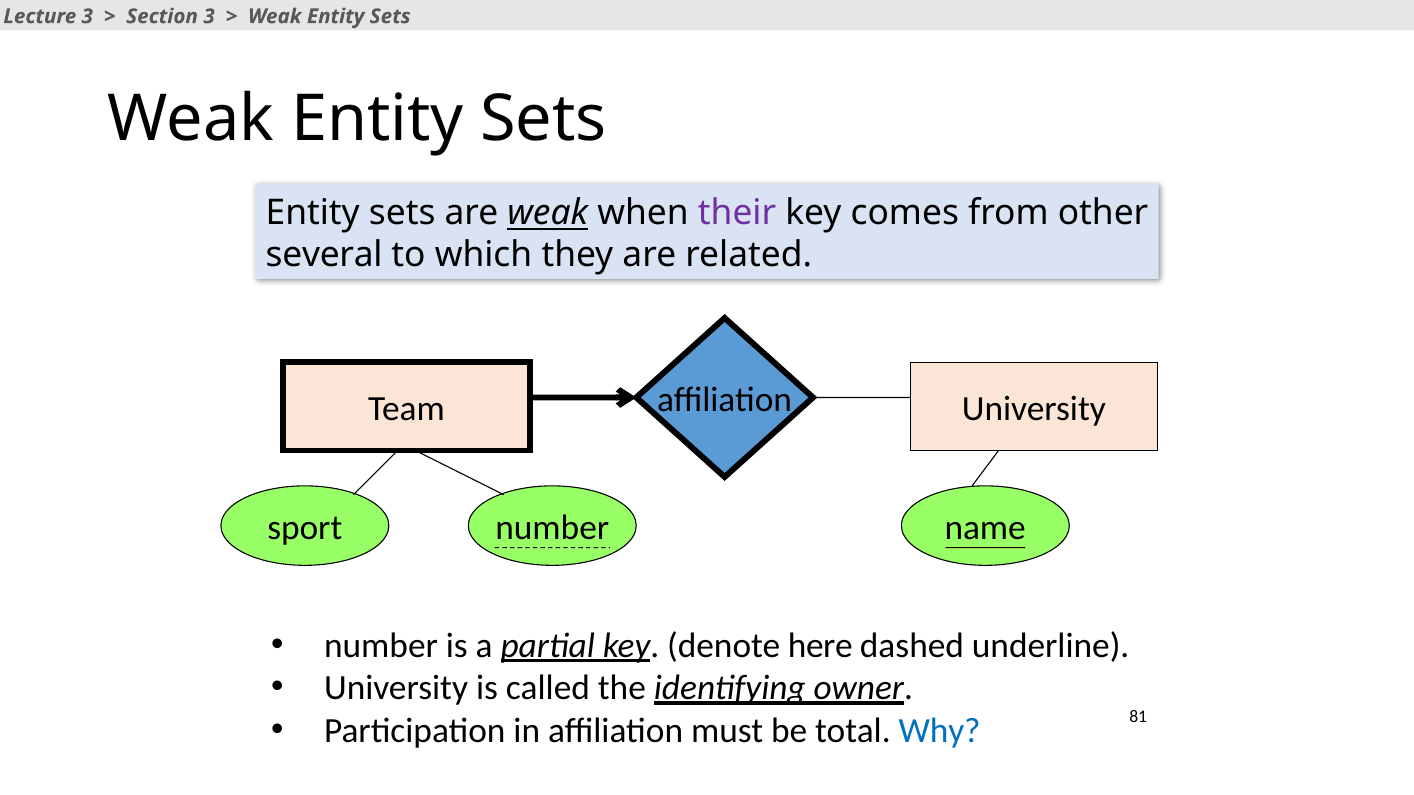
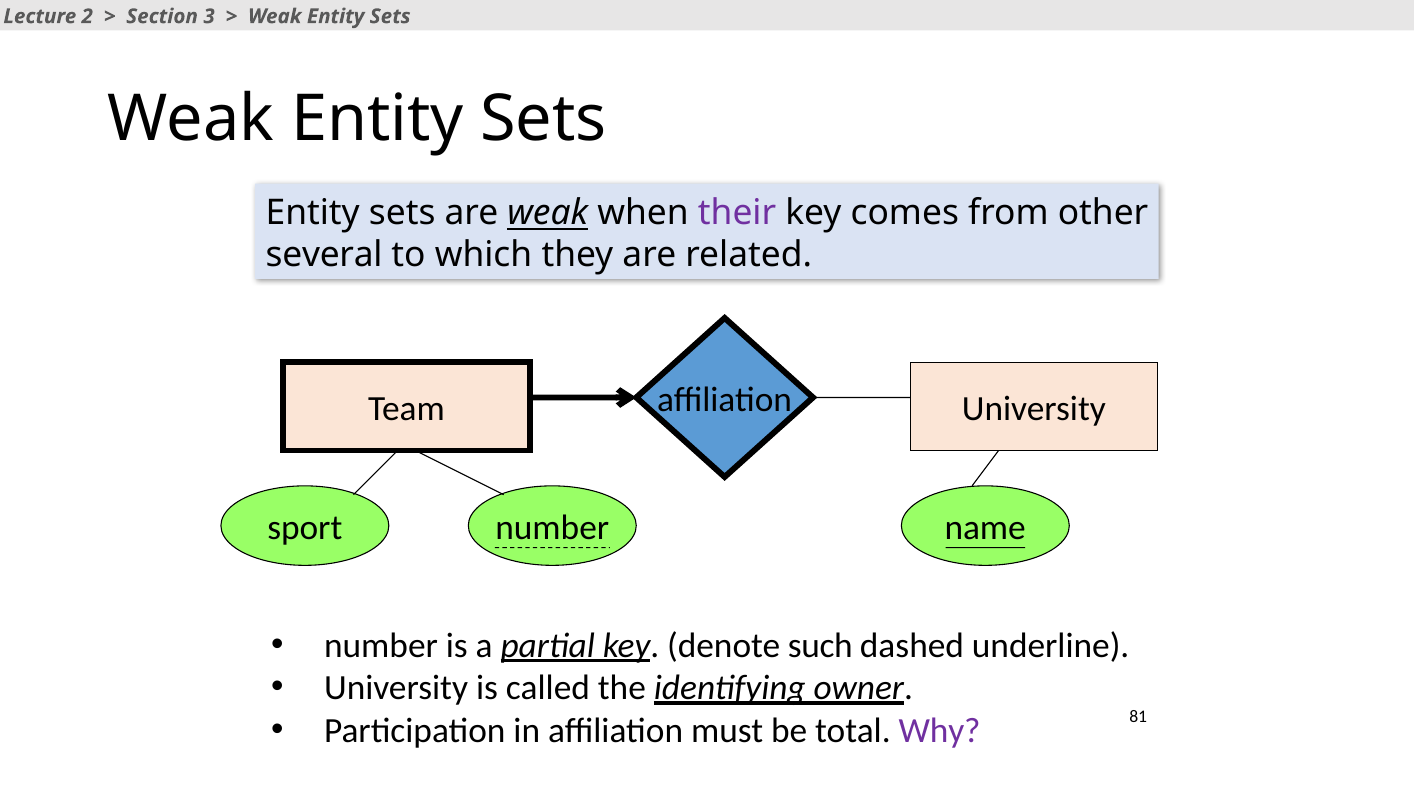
Lecture 3: 3 -> 2 (87, 16)
here: here -> such (820, 646)
Why colour: blue -> purple (940, 731)
